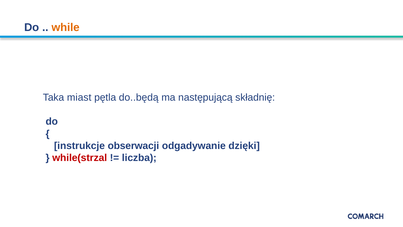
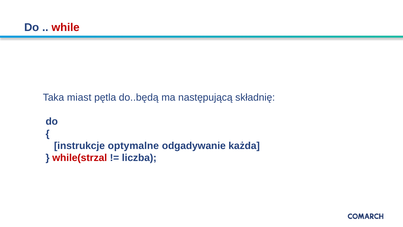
while colour: orange -> red (66, 27)
obserwacji: obserwacji -> optymalne (133, 146)
dzięki: dzięki -> każda (244, 146)
